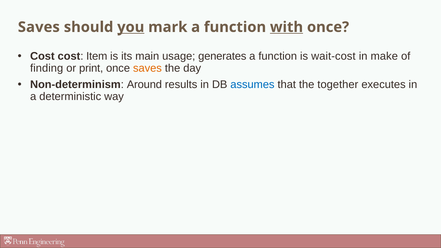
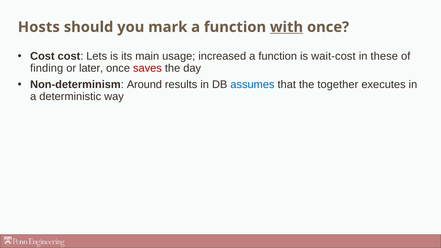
Saves: Saves -> Hosts (39, 27)
you underline: present -> none (131, 27)
Item: Item -> Lets (97, 56)
generates: generates -> increased (222, 56)
make: make -> these (384, 56)
print: print -> later (91, 68)
saves colour: orange -> red (147, 68)
